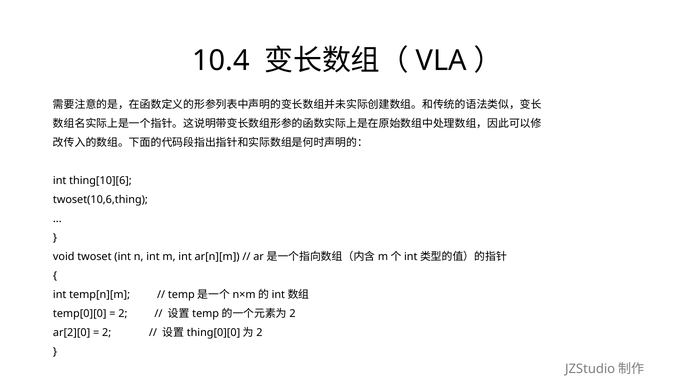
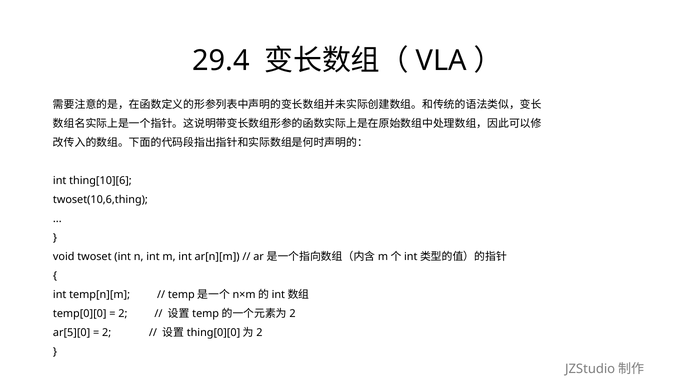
10.4: 10.4 -> 29.4 (221, 61)
ar[2][0: ar[2][0 -> ar[5][0 (72, 333)
